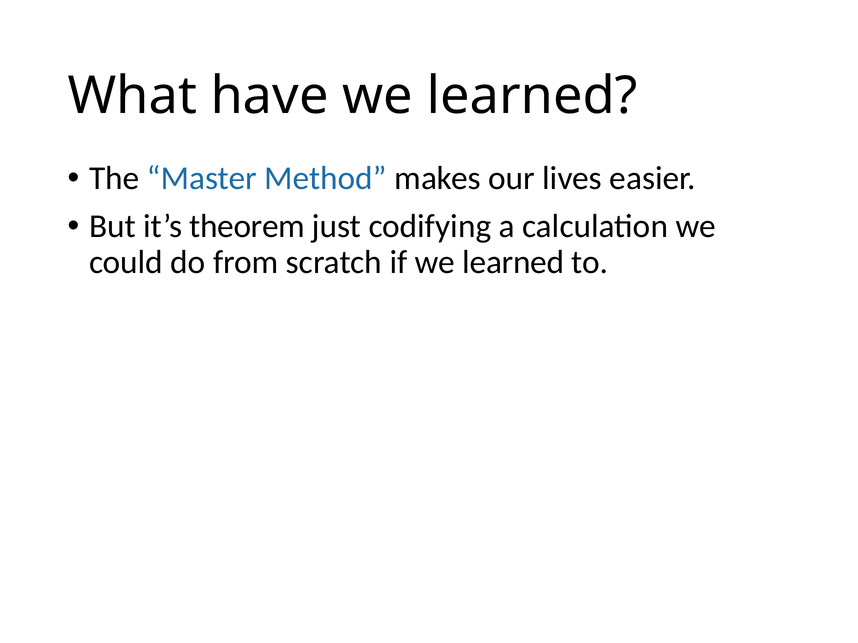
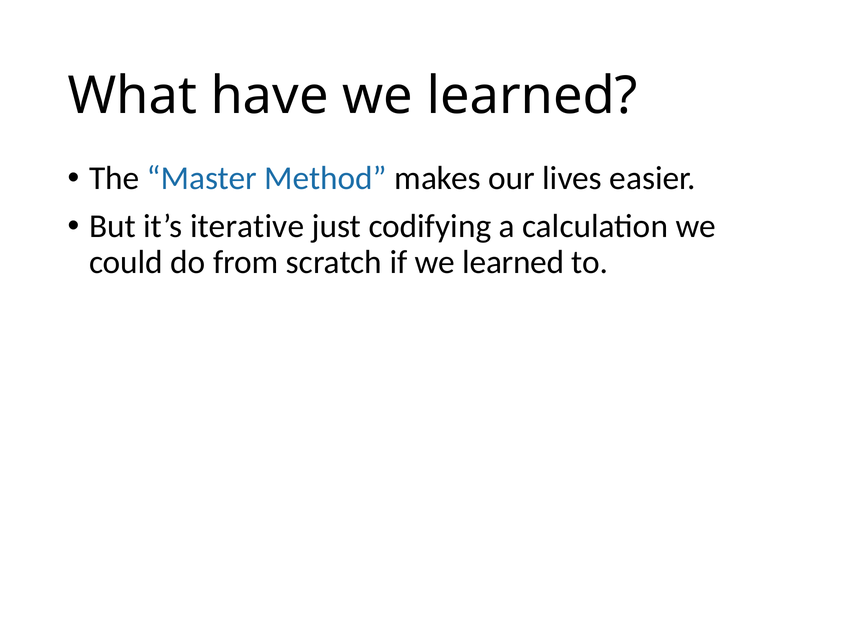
theorem: theorem -> iterative (247, 227)
